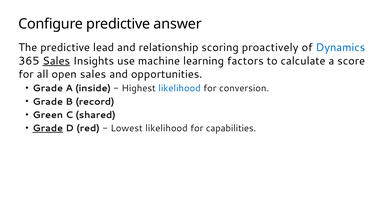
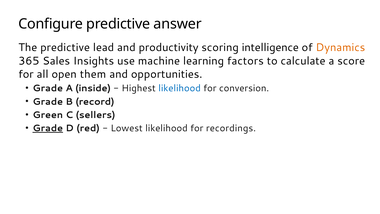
relationship: relationship -> productivity (169, 47)
proactively: proactively -> intelligence (270, 47)
Dynamics colour: blue -> orange (340, 47)
Sales underline: present -> none (56, 61)
open sales: sales -> them (93, 74)
shared: shared -> sellers (96, 115)
capabilities: capabilities -> recordings (231, 128)
